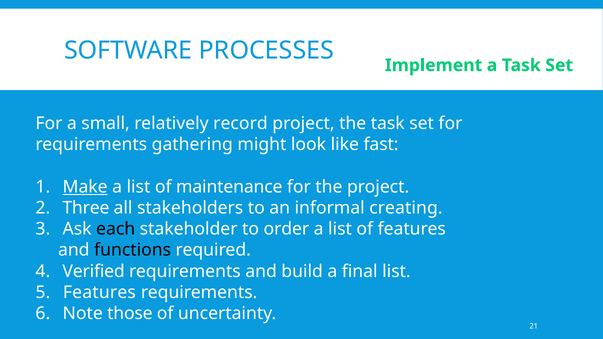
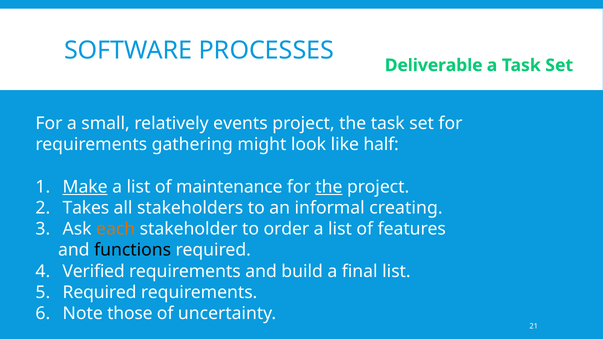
Implement: Implement -> Deliverable (434, 65)
record: record -> events (241, 124)
fast: fast -> half (381, 145)
the underline: none -> present (329, 187)
Three: Three -> Takes (86, 208)
each colour: black -> orange (116, 229)
Features: Features -> Required (100, 292)
